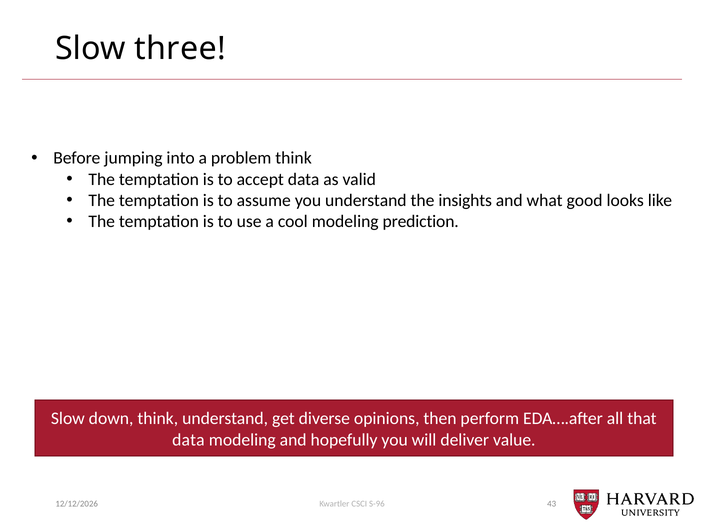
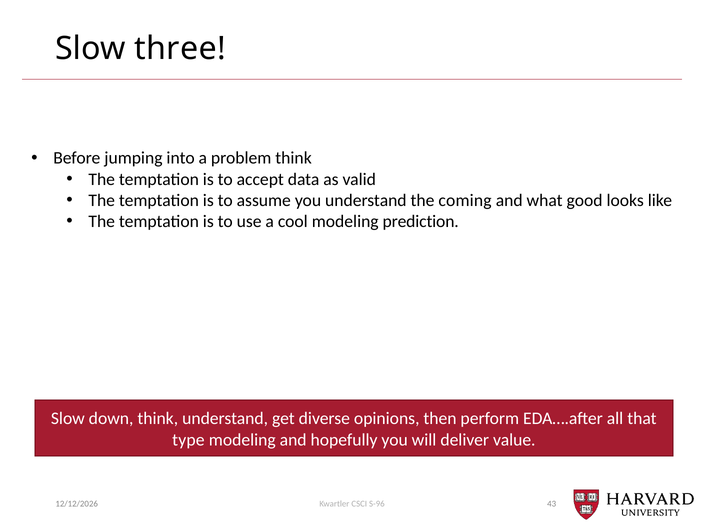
insights: insights -> coming (465, 200)
data: data -> type (188, 440)
